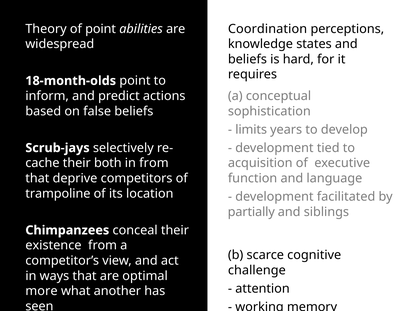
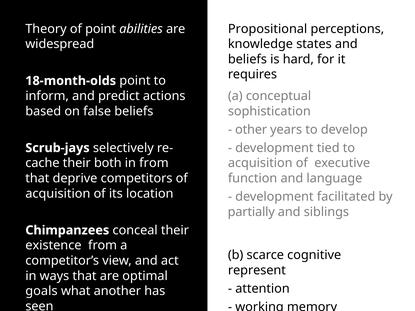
Coordination: Coordination -> Propositional (268, 29)
limits: limits -> other (251, 130)
trampoline: trampoline -> acquisition (58, 194)
challenge: challenge -> represent (257, 270)
more: more -> goals (41, 291)
